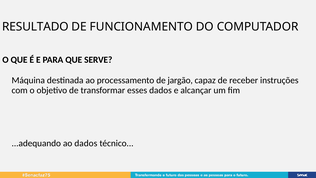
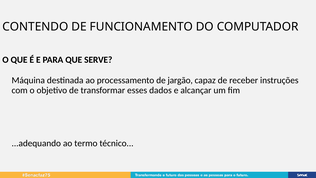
RESULTADO: RESULTADO -> CONTENDO (35, 27)
ao dados: dados -> termo (86, 143)
